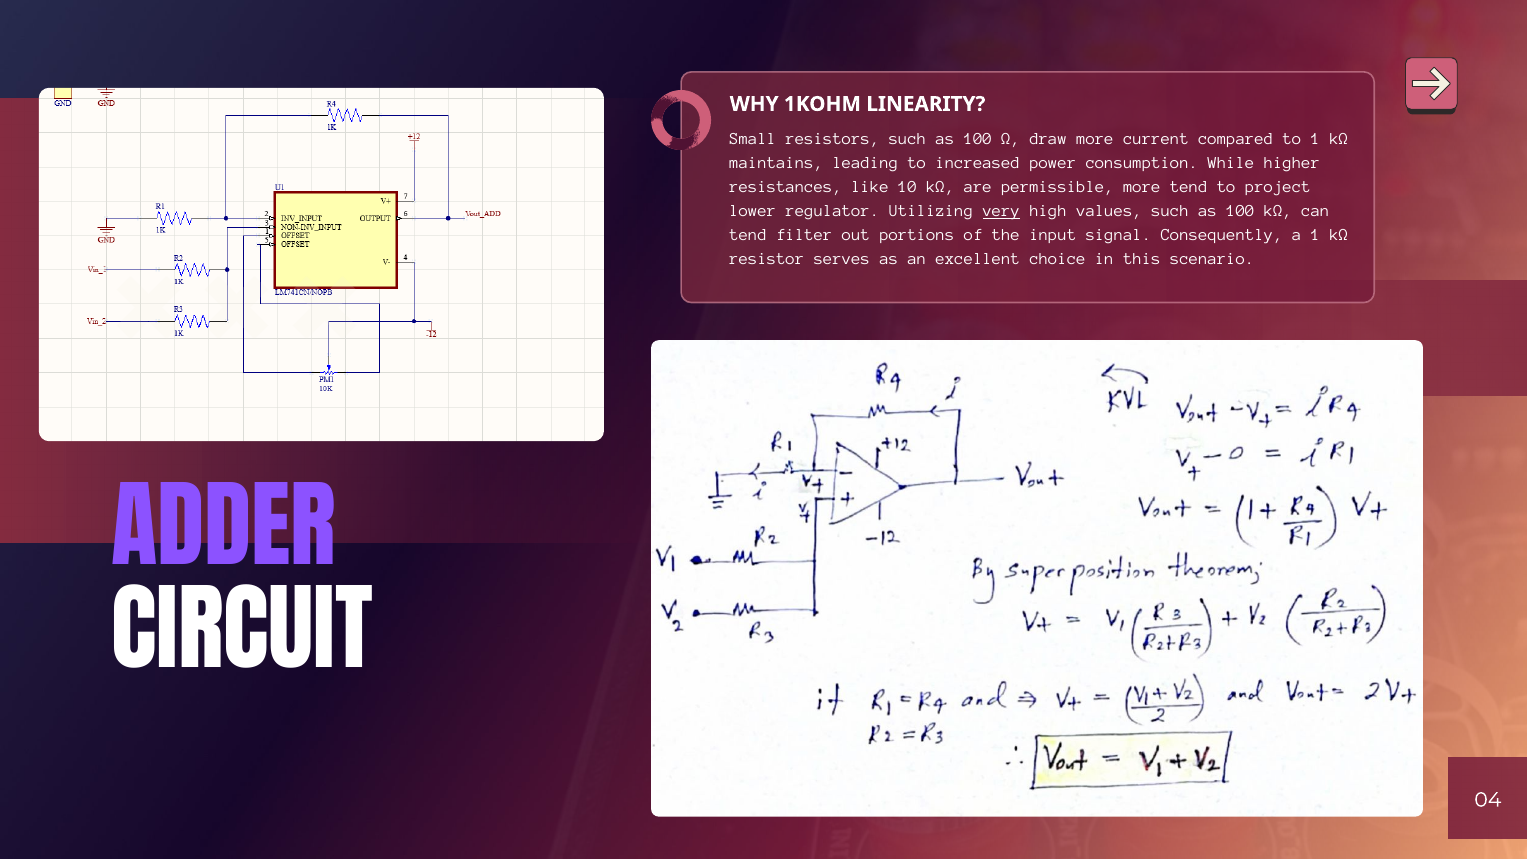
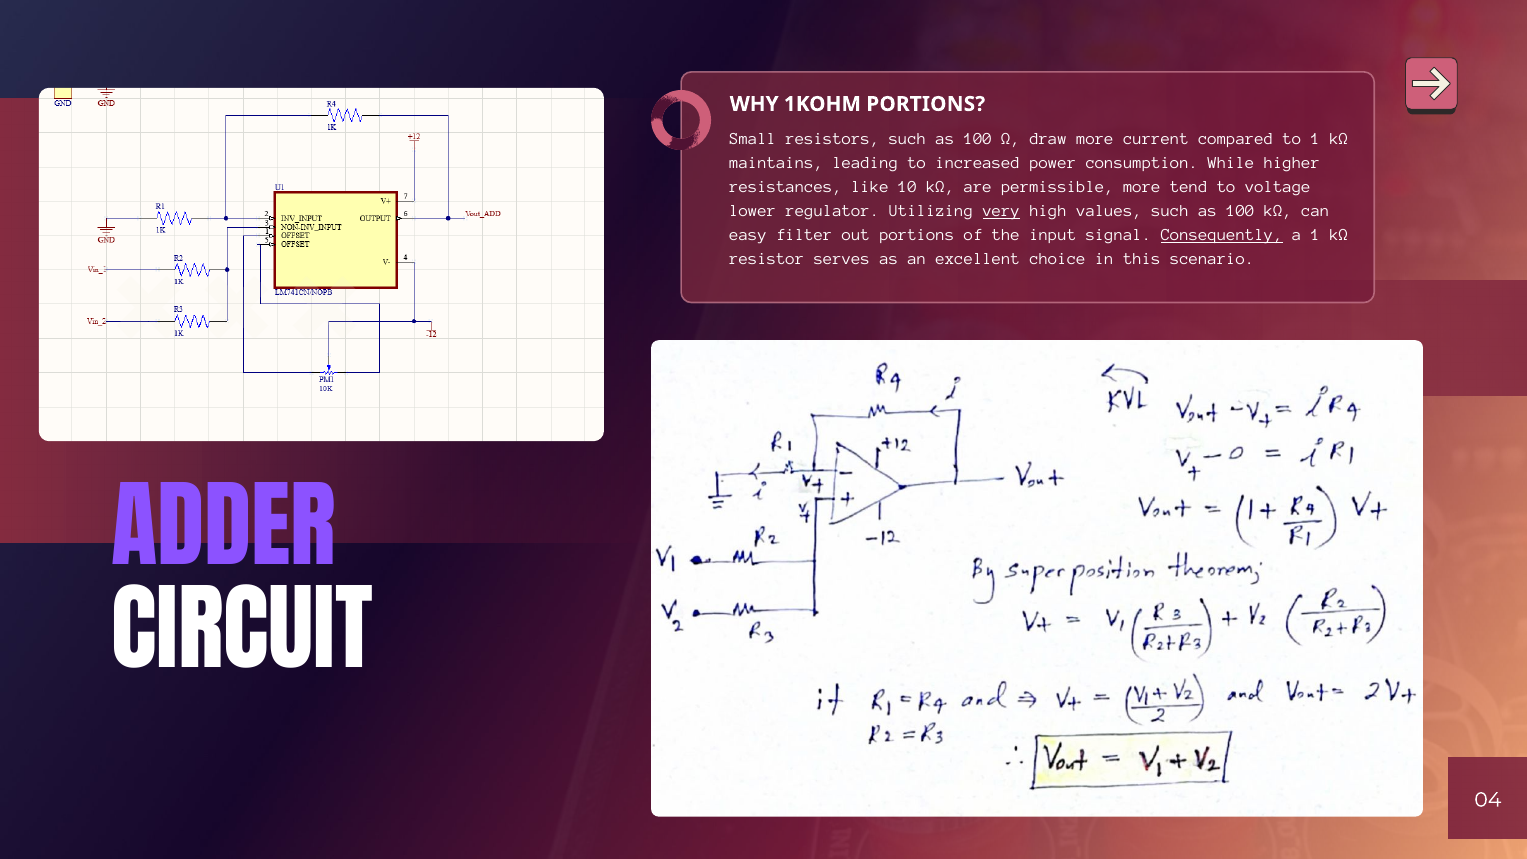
1KOHM LINEARITY: LINEARITY -> PORTIONS (926, 104)
project: project -> voltage (1278, 187)
tend: tend -> easy (748, 235)
Consequently underline: none -> present (1222, 235)
